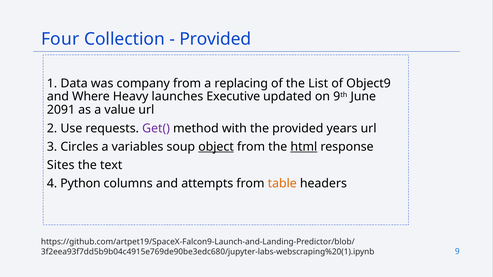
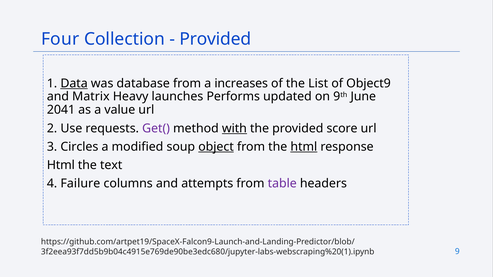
Data underline: none -> present (74, 83)
company: company -> database (143, 83)
replacing: replacing -> increases (241, 83)
Where: Where -> Matrix (91, 97)
Executive: Executive -> Performs (233, 97)
2091: 2091 -> 2041 (61, 110)
with underline: none -> present (234, 128)
years: years -> score (342, 128)
variables: variables -> modified (137, 147)
Sites: Sites -> Html (61, 165)
Python: Python -> Failure (80, 184)
table colour: orange -> purple (282, 184)
